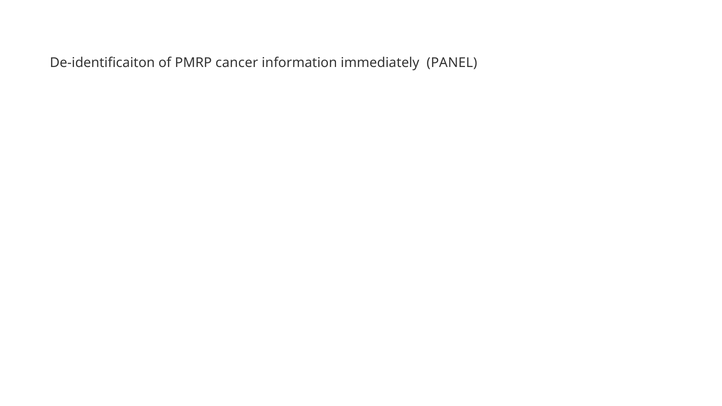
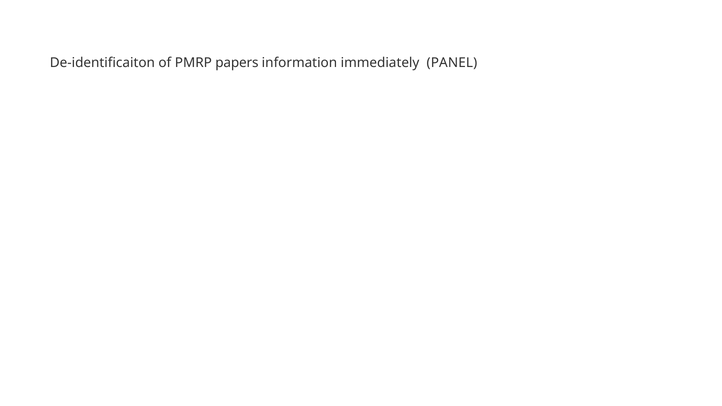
cancer: cancer -> papers (237, 63)
